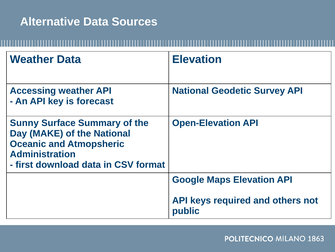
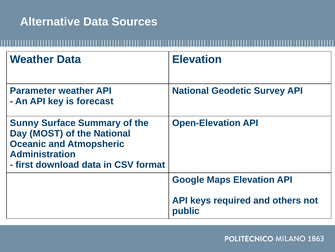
Accessing: Accessing -> Parameter (33, 90)
MAKE: MAKE -> MOST (46, 133)
